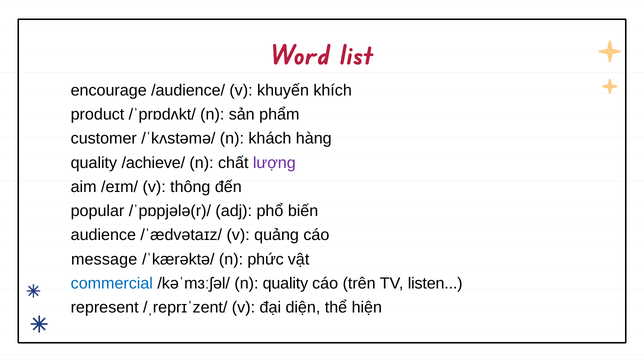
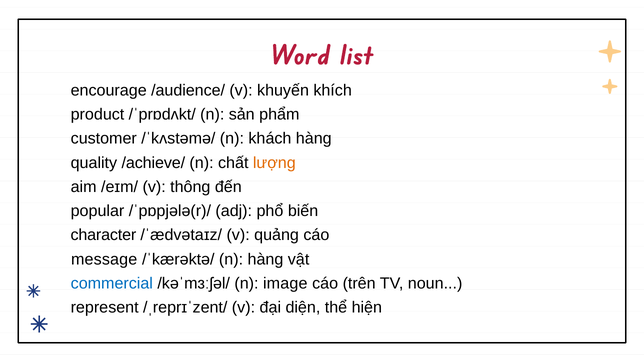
lượng colour: purple -> orange (274, 163)
audience: audience -> character (103, 235)
n phức: phức -> hàng (265, 259)
n quality: quality -> image (285, 284)
listen: listen -> noun (435, 284)
